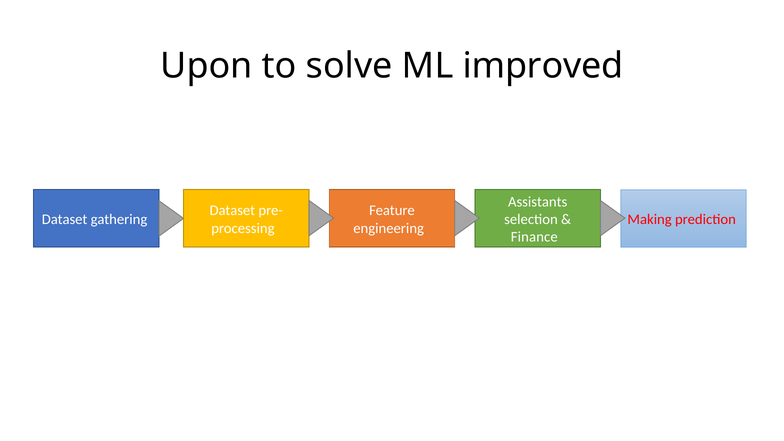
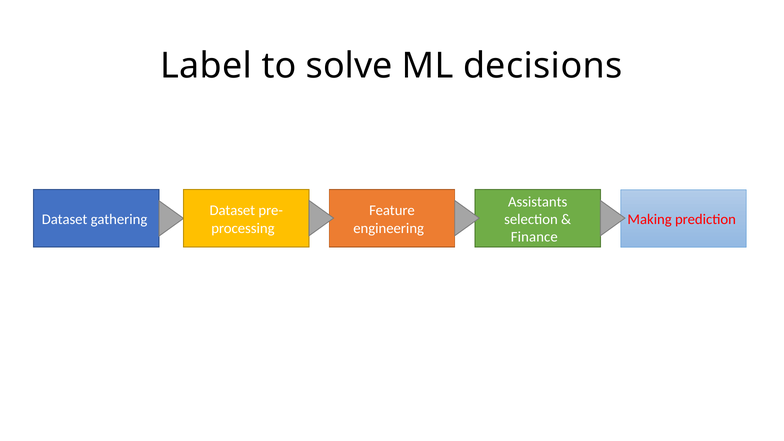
Upon: Upon -> Label (206, 66)
improved: improved -> decisions (543, 66)
